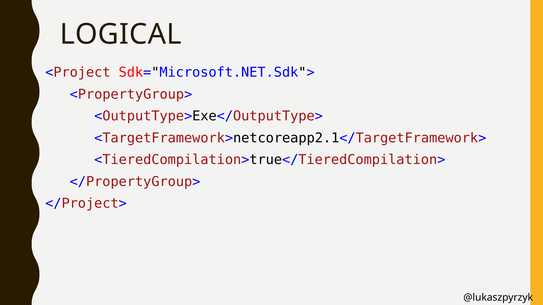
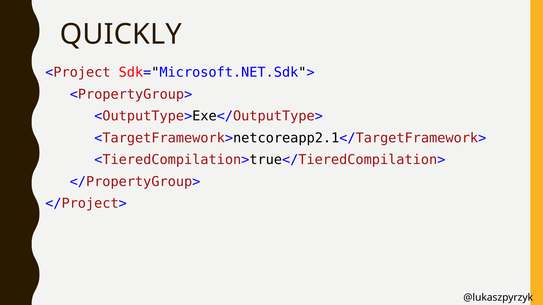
LOGICAL: LOGICAL -> QUICKLY (121, 34)
